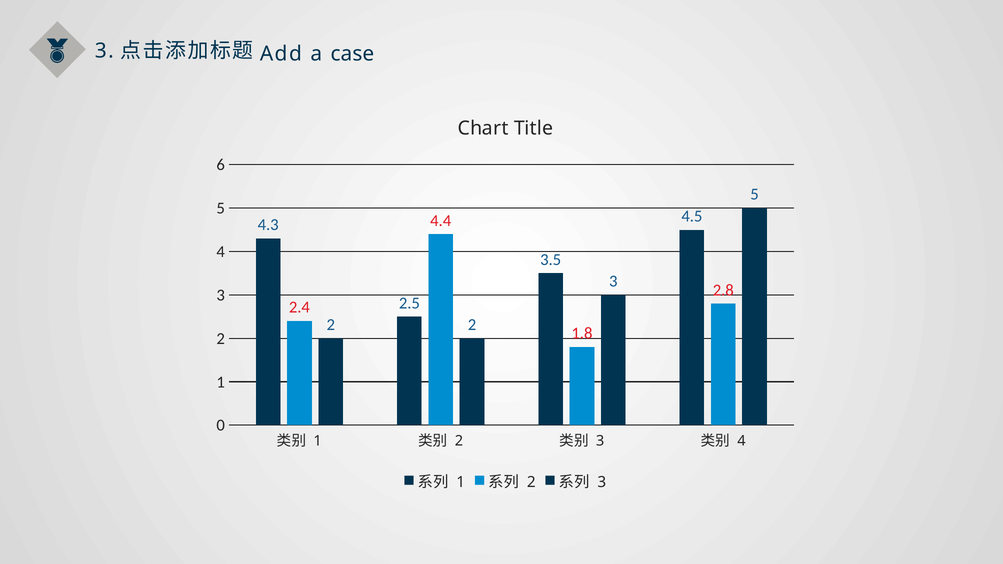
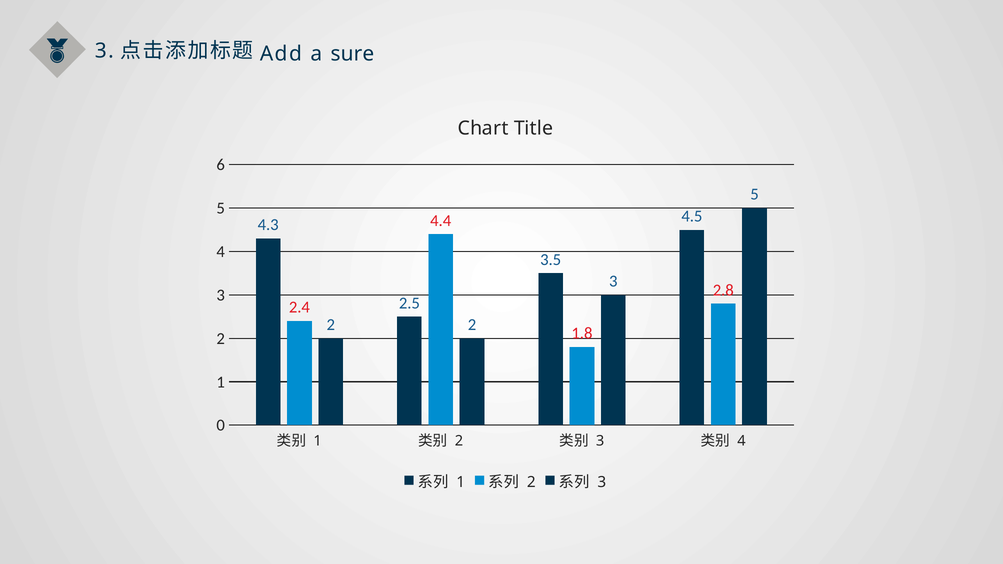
case: case -> sure (352, 54)
